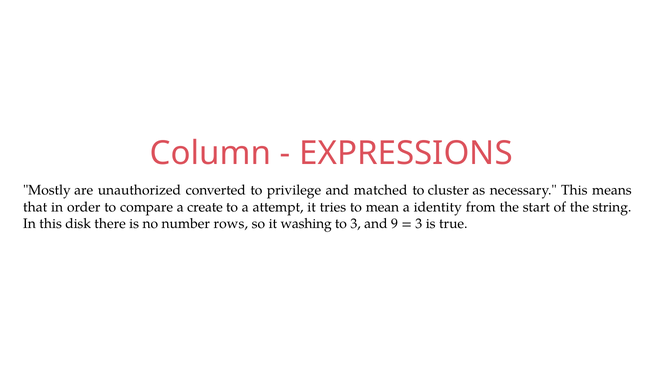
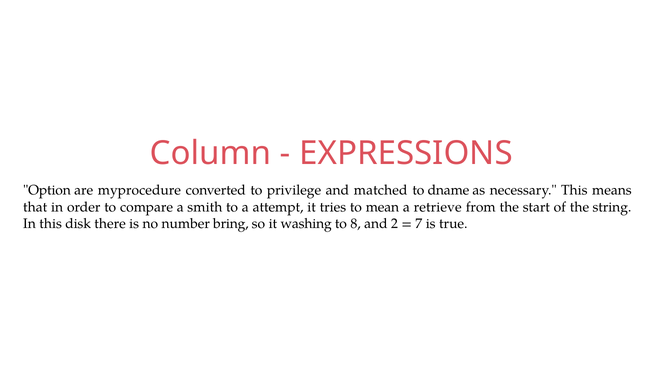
Mostly: Mostly -> Option (47, 190)
unauthorized: unauthorized -> myprocedure (139, 190)
cluster: cluster -> dname (448, 190)
create: create -> smith (205, 207)
identity: identity -> retrieve (438, 207)
rows: rows -> bring (231, 224)
to 3: 3 -> 8 (356, 224)
9: 9 -> 2 (394, 224)
3: 3 -> 7 (419, 224)
